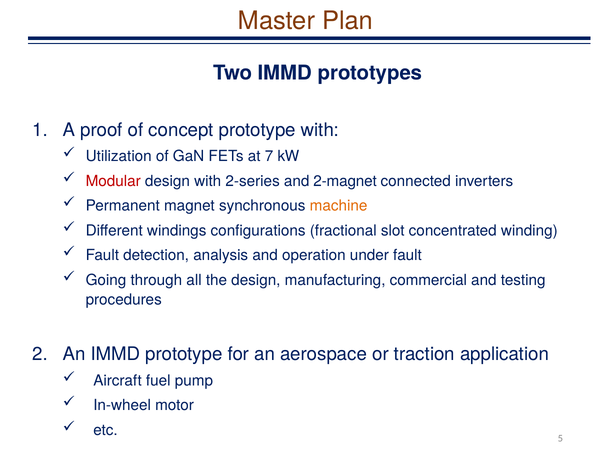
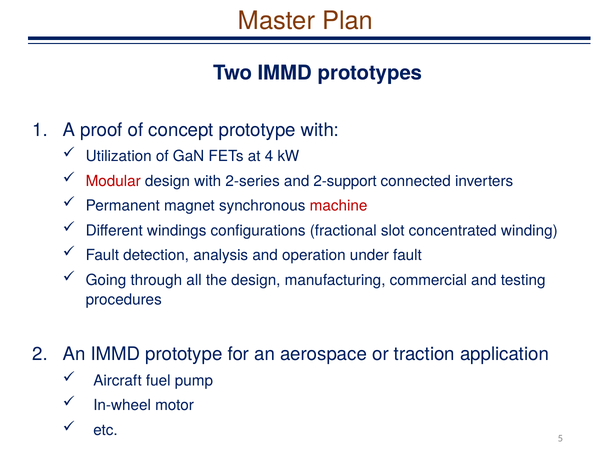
7: 7 -> 4 (269, 156)
2-magnet: 2-magnet -> 2-support (345, 181)
machine colour: orange -> red (339, 206)
